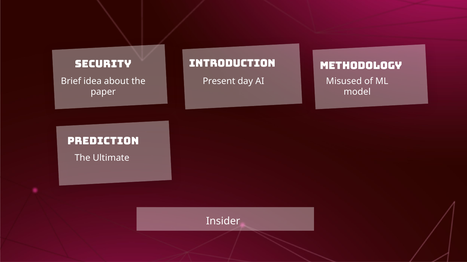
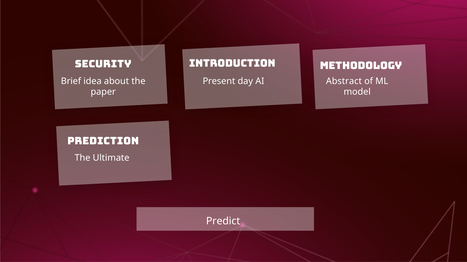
Misused: Misused -> Abstract (344, 81)
Insider: Insider -> Predict (223, 222)
